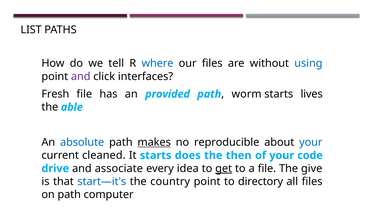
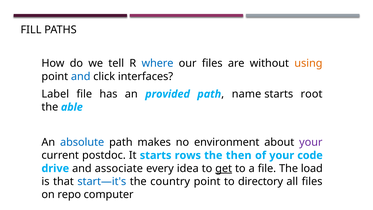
LIST: LIST -> FILL (31, 30)
using colour: blue -> orange (308, 63)
and colour: purple -> blue (81, 76)
Fresh: Fresh -> Label (55, 94)
worm: worm -> name (247, 94)
lives: lives -> root (312, 94)
makes underline: present -> none (154, 142)
reproducible: reproducible -> environment (227, 142)
your colour: blue -> purple (311, 142)
cleaned: cleaned -> postdoc (104, 155)
does: does -> rows (188, 155)
give: give -> load (312, 168)
on path: path -> repo (69, 194)
